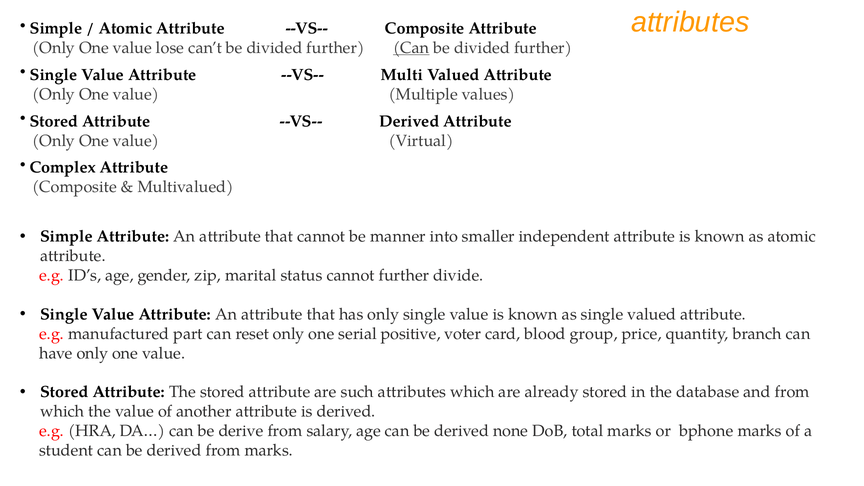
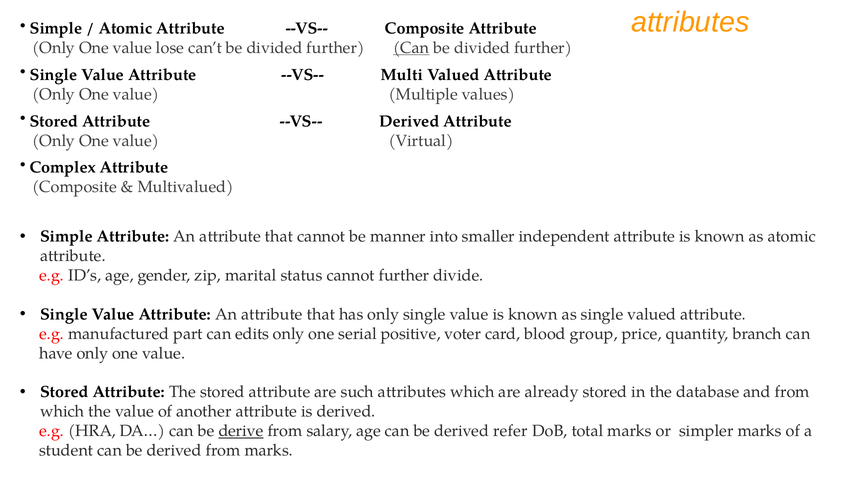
reset: reset -> edits (252, 334)
derive underline: none -> present (241, 431)
none: none -> refer (511, 431)
bphone: bphone -> simpler (706, 431)
